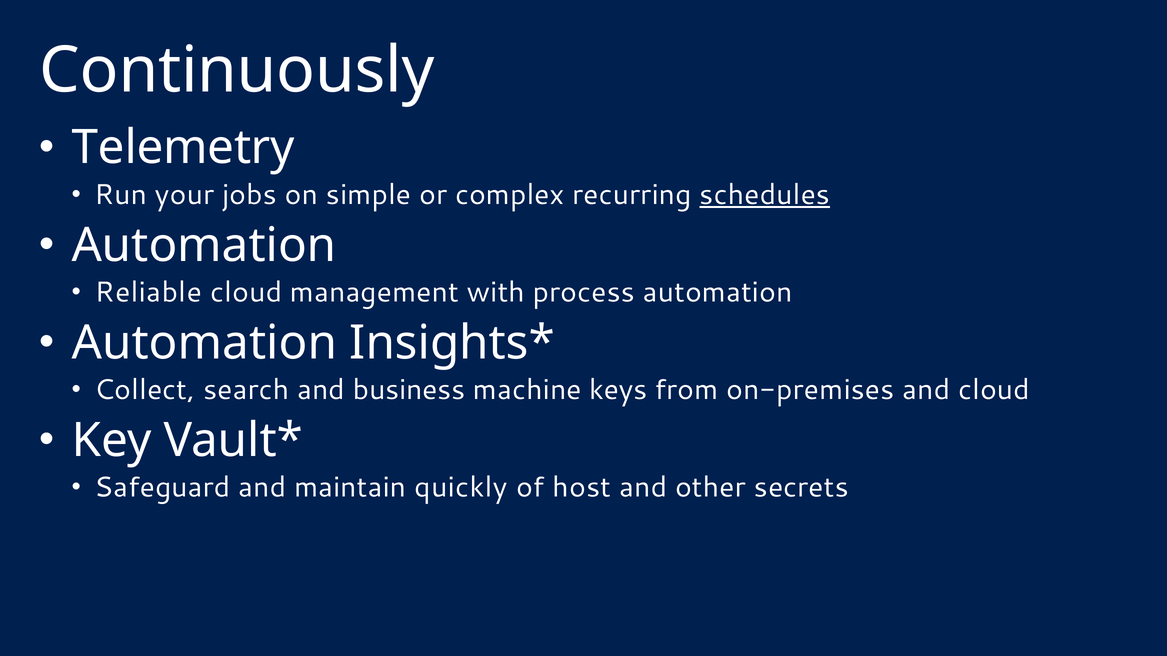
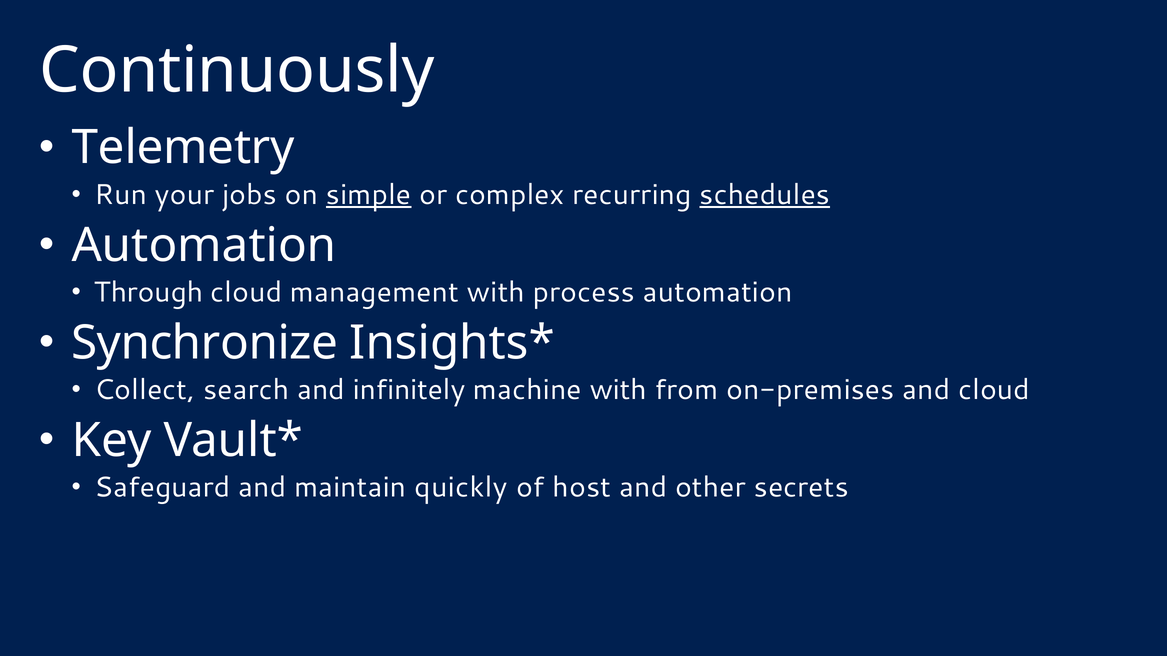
simple underline: none -> present (369, 195)
Reliable: Reliable -> Through (149, 292)
Automation: Automation -> Synchronize (205, 343)
business: business -> infinitely (409, 390)
machine keys: keys -> with (618, 390)
